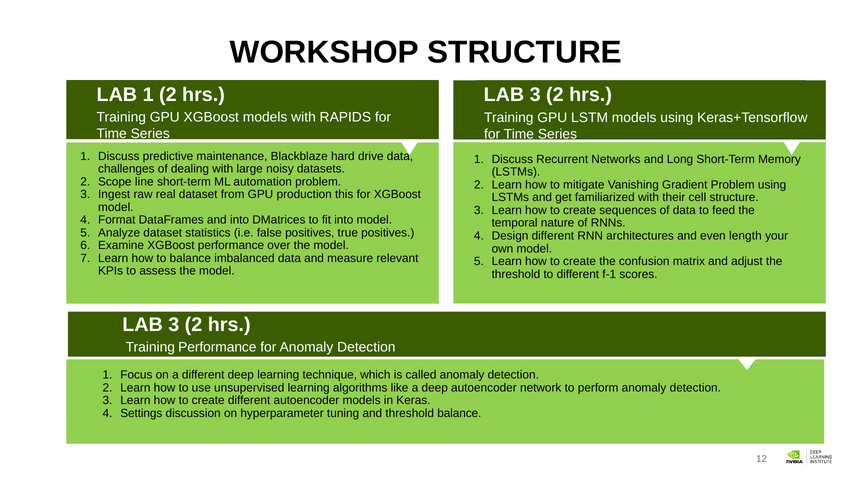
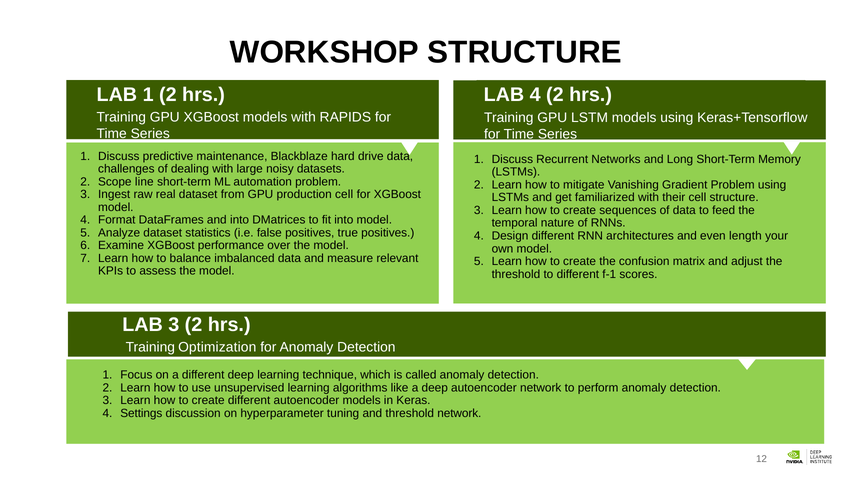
3: 3 -> 4 (535, 95)
production this: this -> cell (344, 195)
Training Performance: Performance -> Optimization (217, 347)
threshold balance: balance -> network (459, 413)
